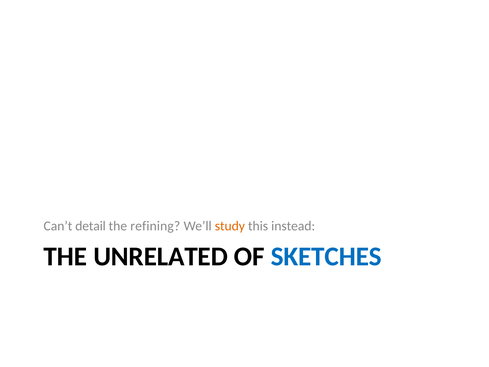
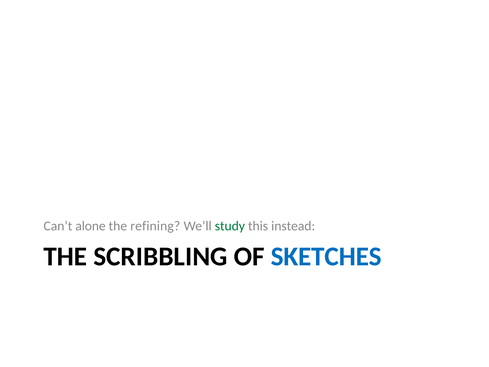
detail: detail -> alone (91, 226)
study colour: orange -> green (230, 226)
UNRELATED: UNRELATED -> SCRIBBLING (160, 256)
